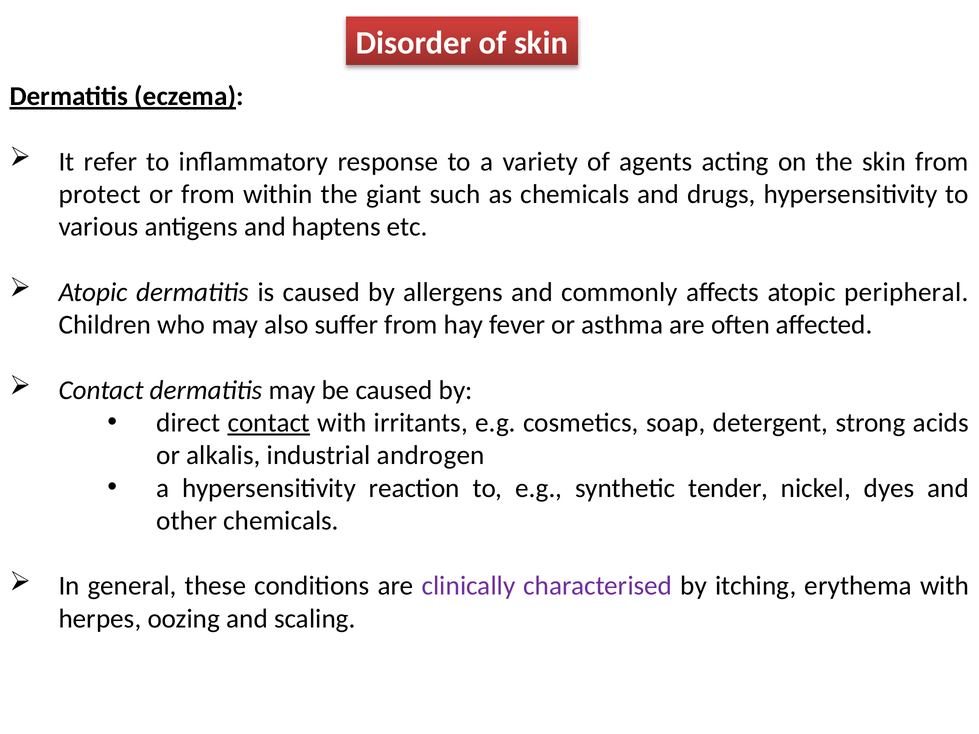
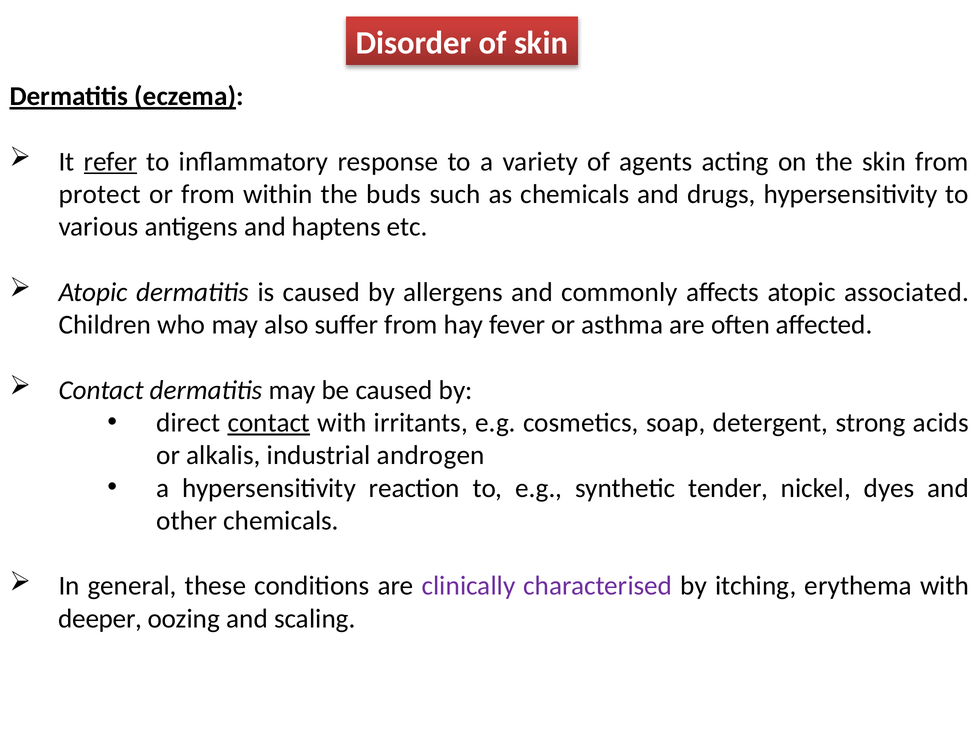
refer underline: none -> present (110, 162)
giant: giant -> buds (394, 194)
peripheral: peripheral -> associated (906, 292)
herpes: herpes -> deeper (100, 619)
